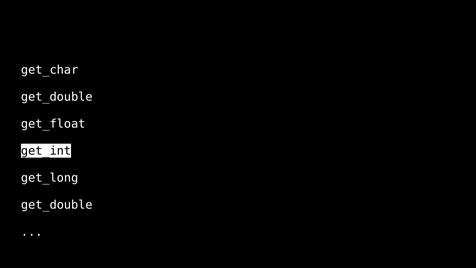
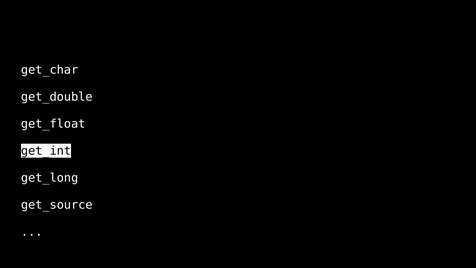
get_double: get_double -> get_source (57, 205)
